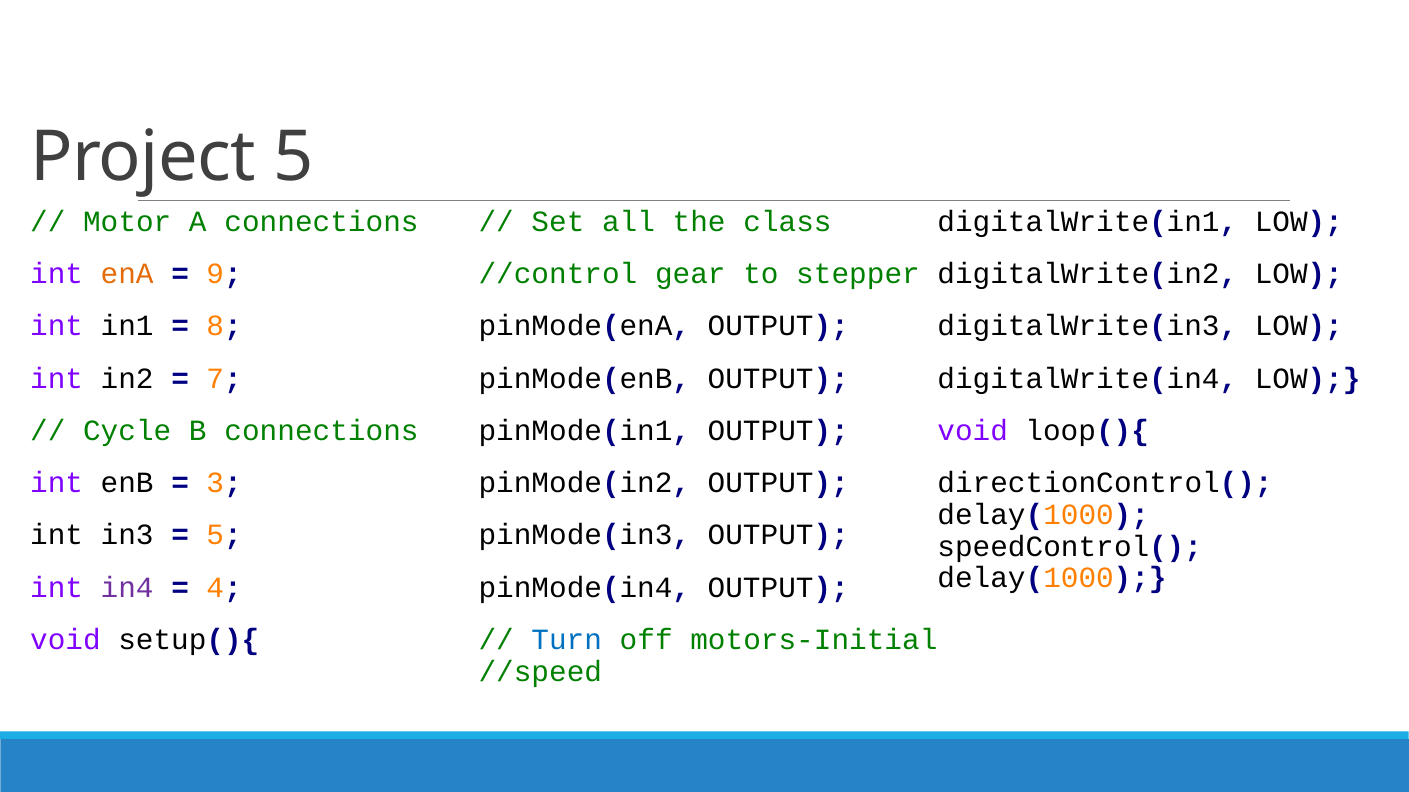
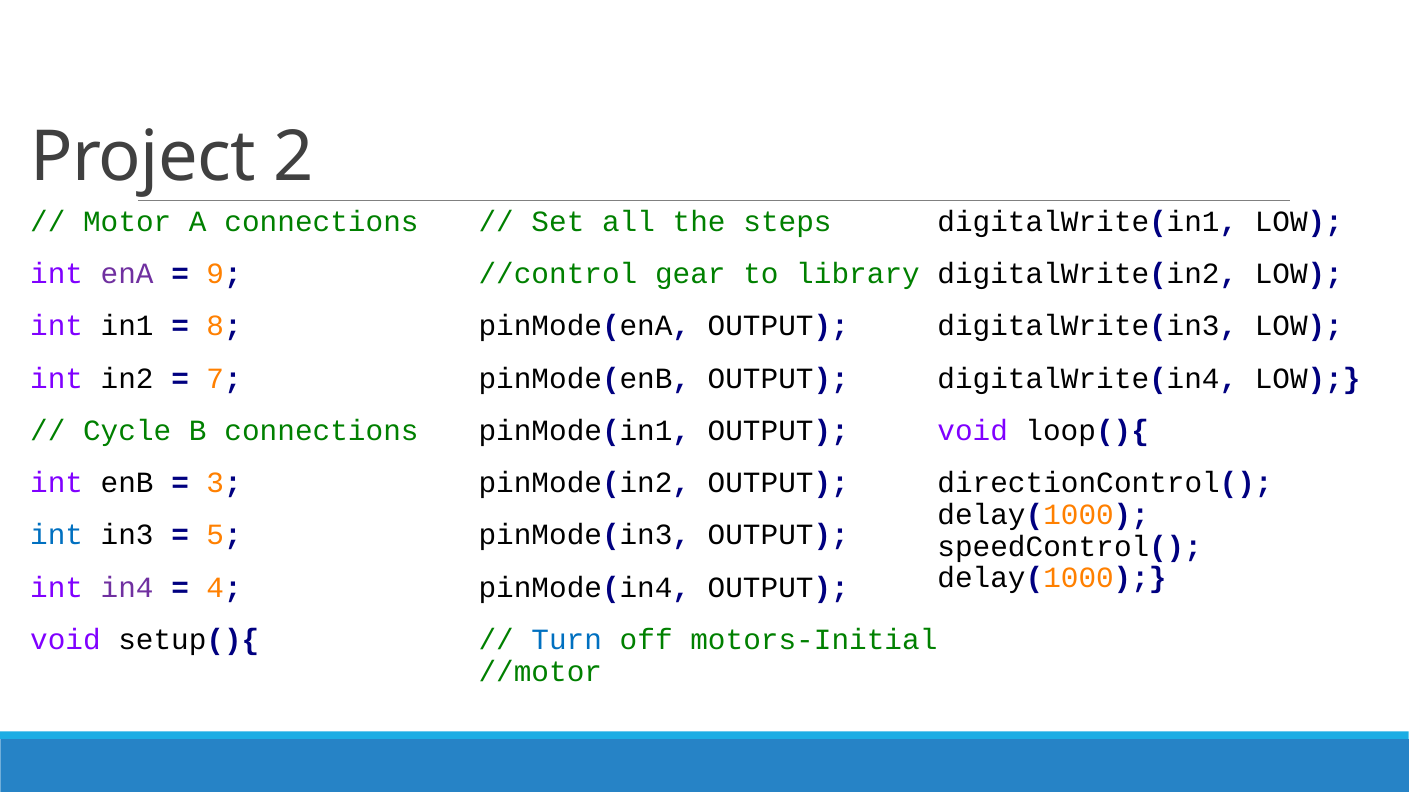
Project 5: 5 -> 2 (293, 158)
class: class -> steps (787, 222)
enA colour: orange -> purple (127, 274)
stepper: stepper -> library (858, 274)
int colour: black -> blue (57, 536)
//speed: //speed -> //motor (540, 672)
